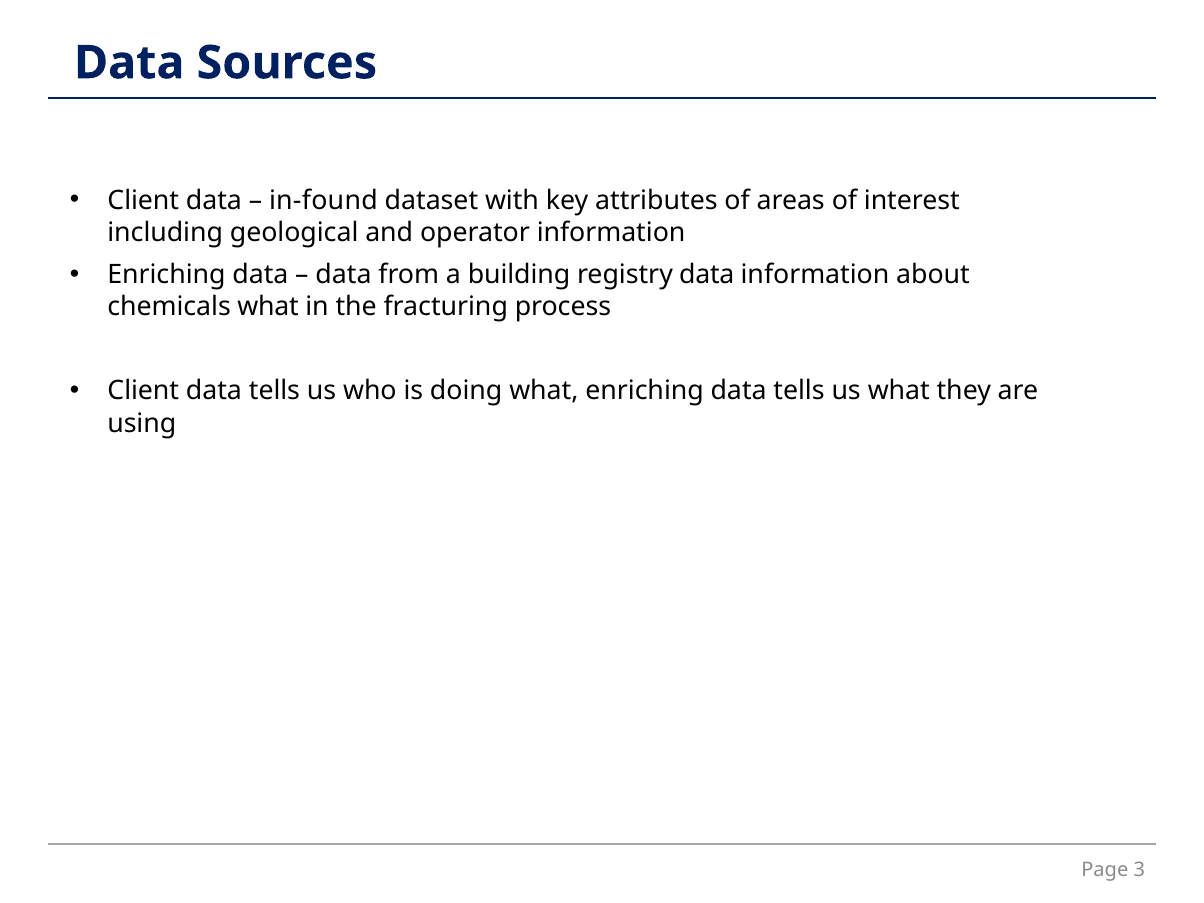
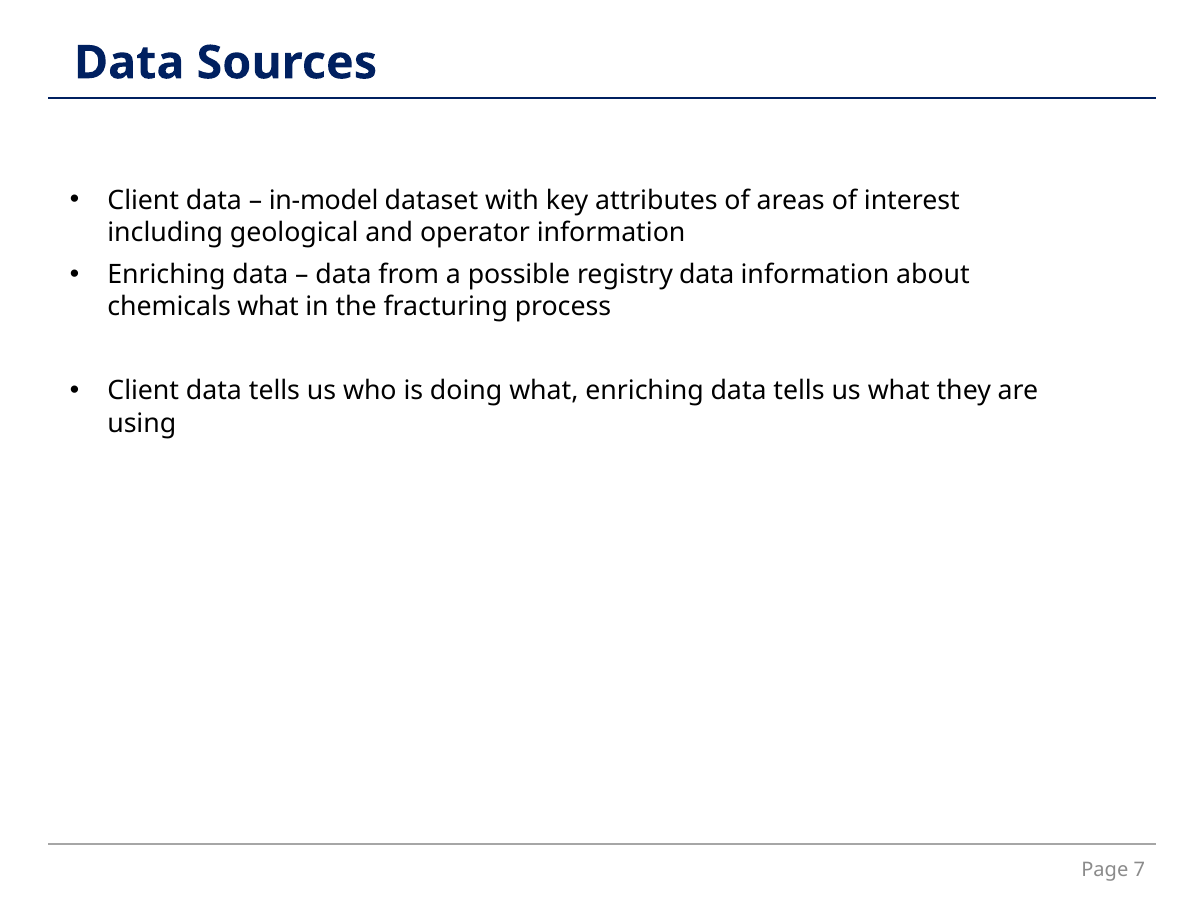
in-found: in-found -> in-model (324, 201)
building: building -> possible (519, 275)
3: 3 -> 7 (1139, 870)
